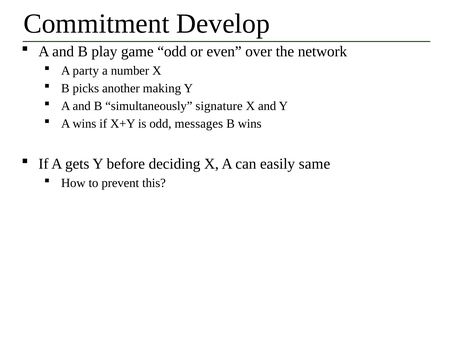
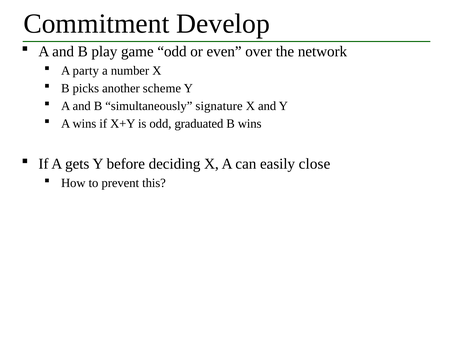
making: making -> scheme (162, 88)
messages: messages -> graduated (199, 124)
same: same -> close (315, 164)
